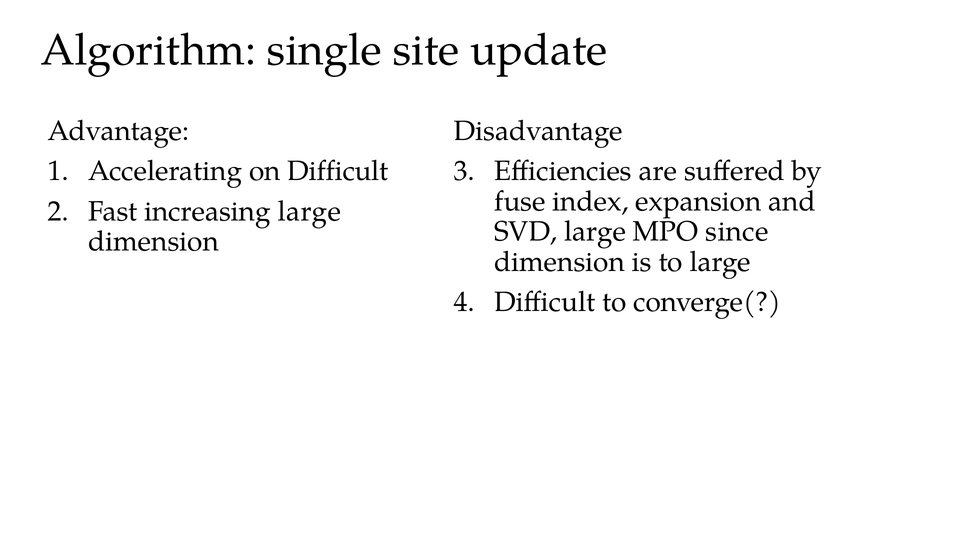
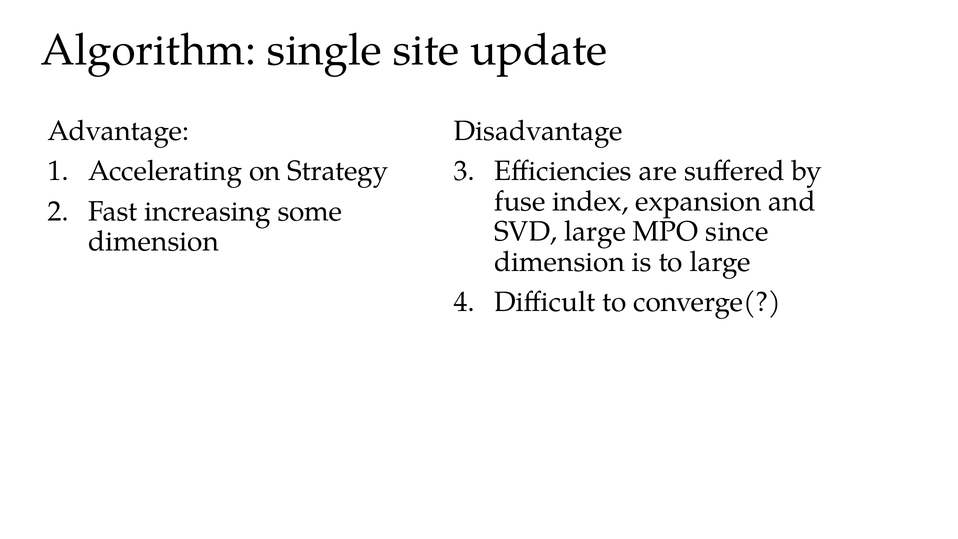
on Difficult: Difficult -> Strategy (338, 171)
increasing large: large -> some (310, 211)
